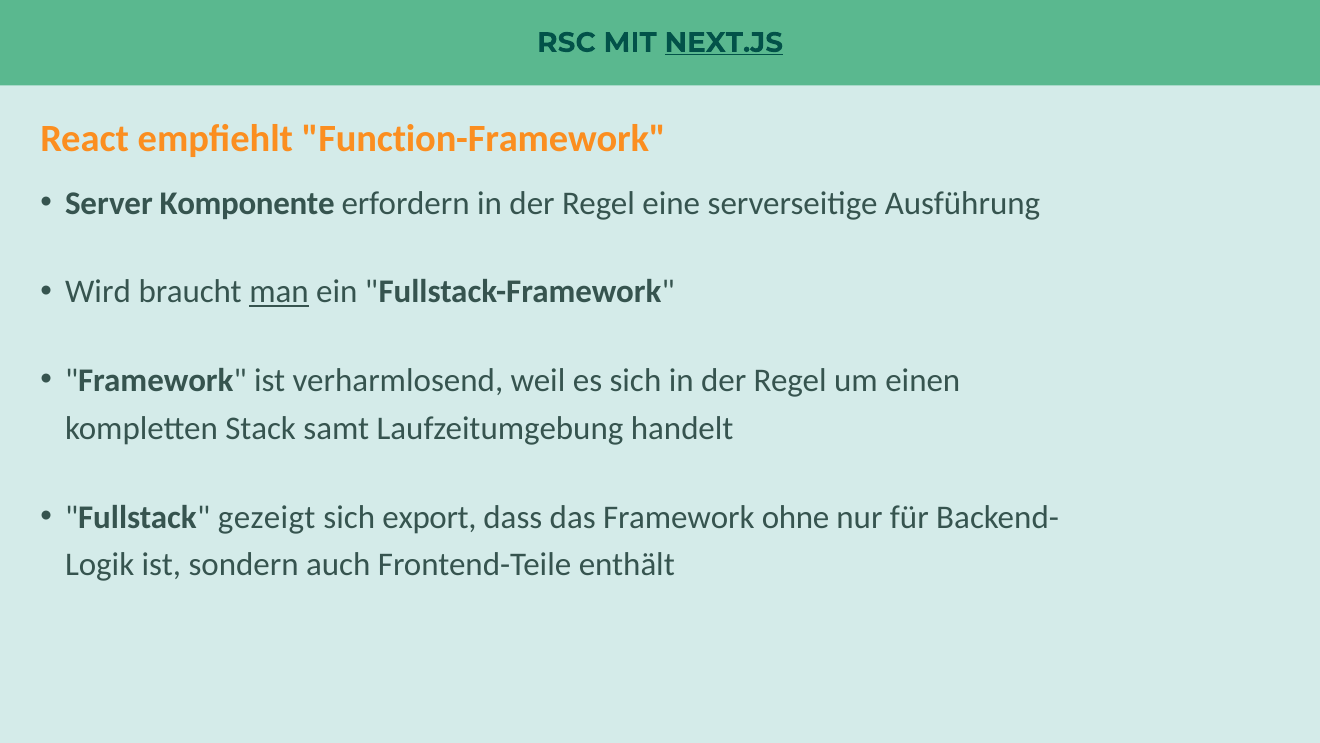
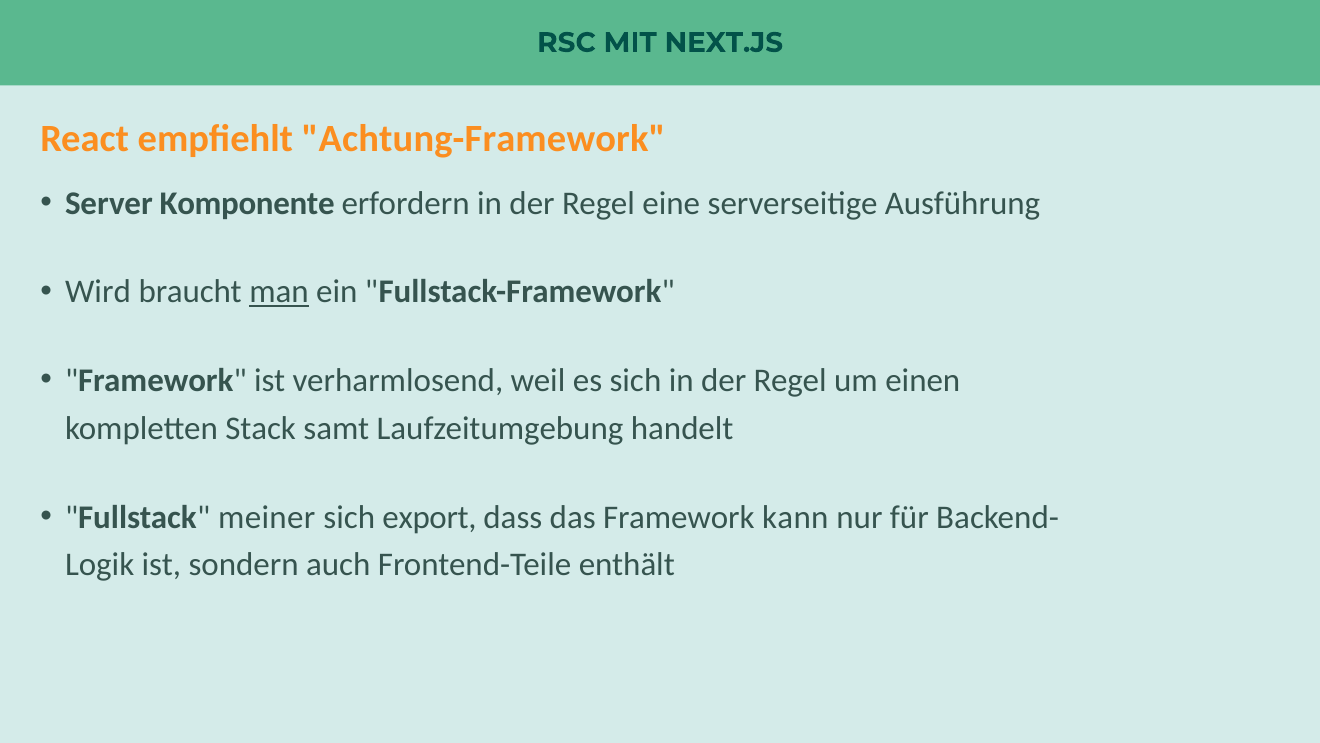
NEXT.JS underline: present -> none (724, 43)
Function-Framework: Function-Framework -> Achtung-Framework (484, 138)
gezeigt: gezeigt -> meiner (267, 517)
ohne: ohne -> kann (795, 517)
